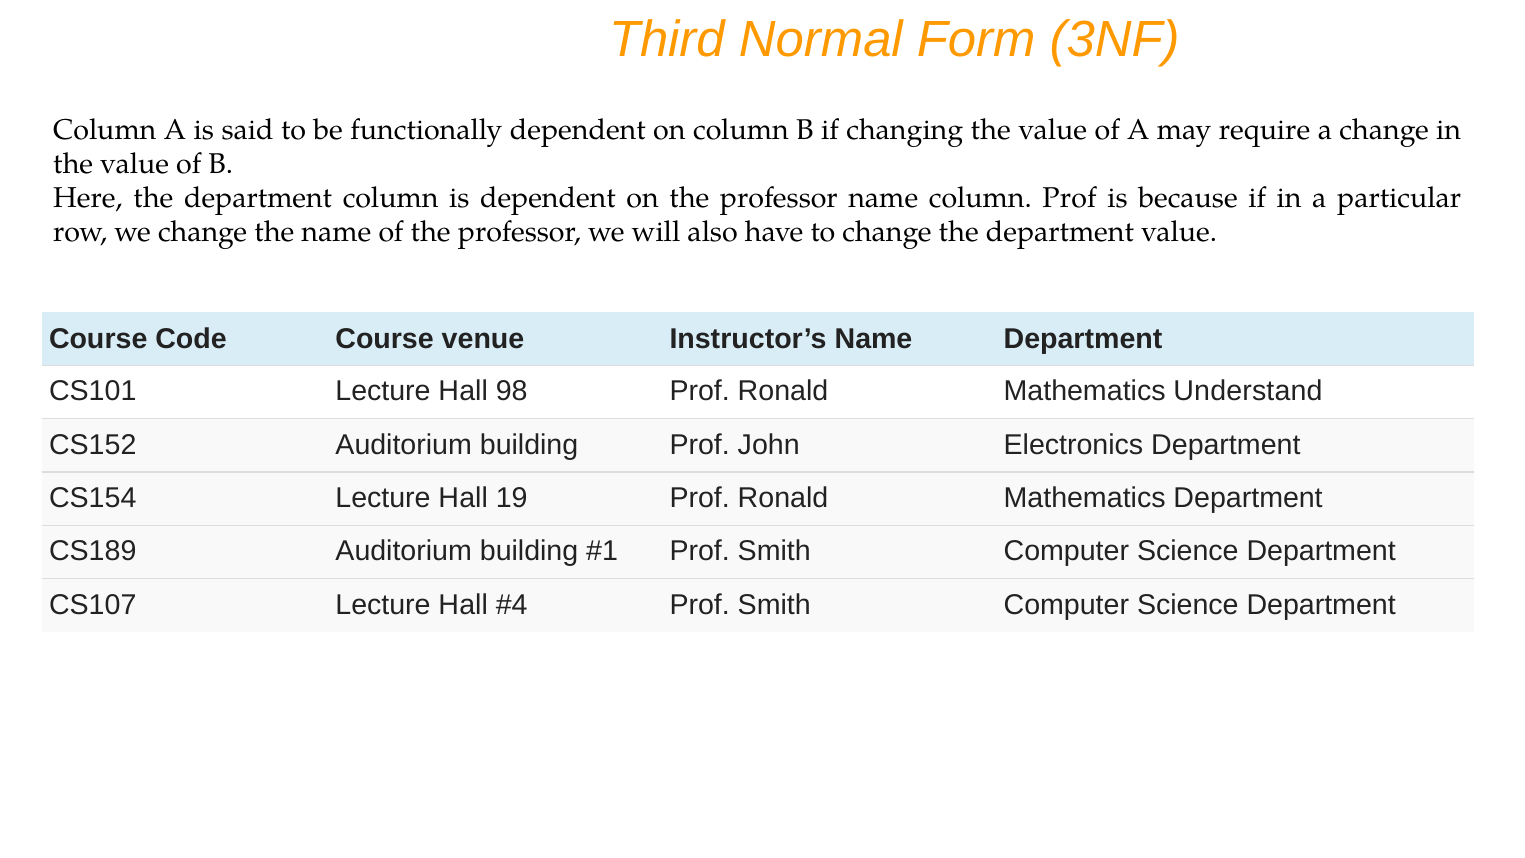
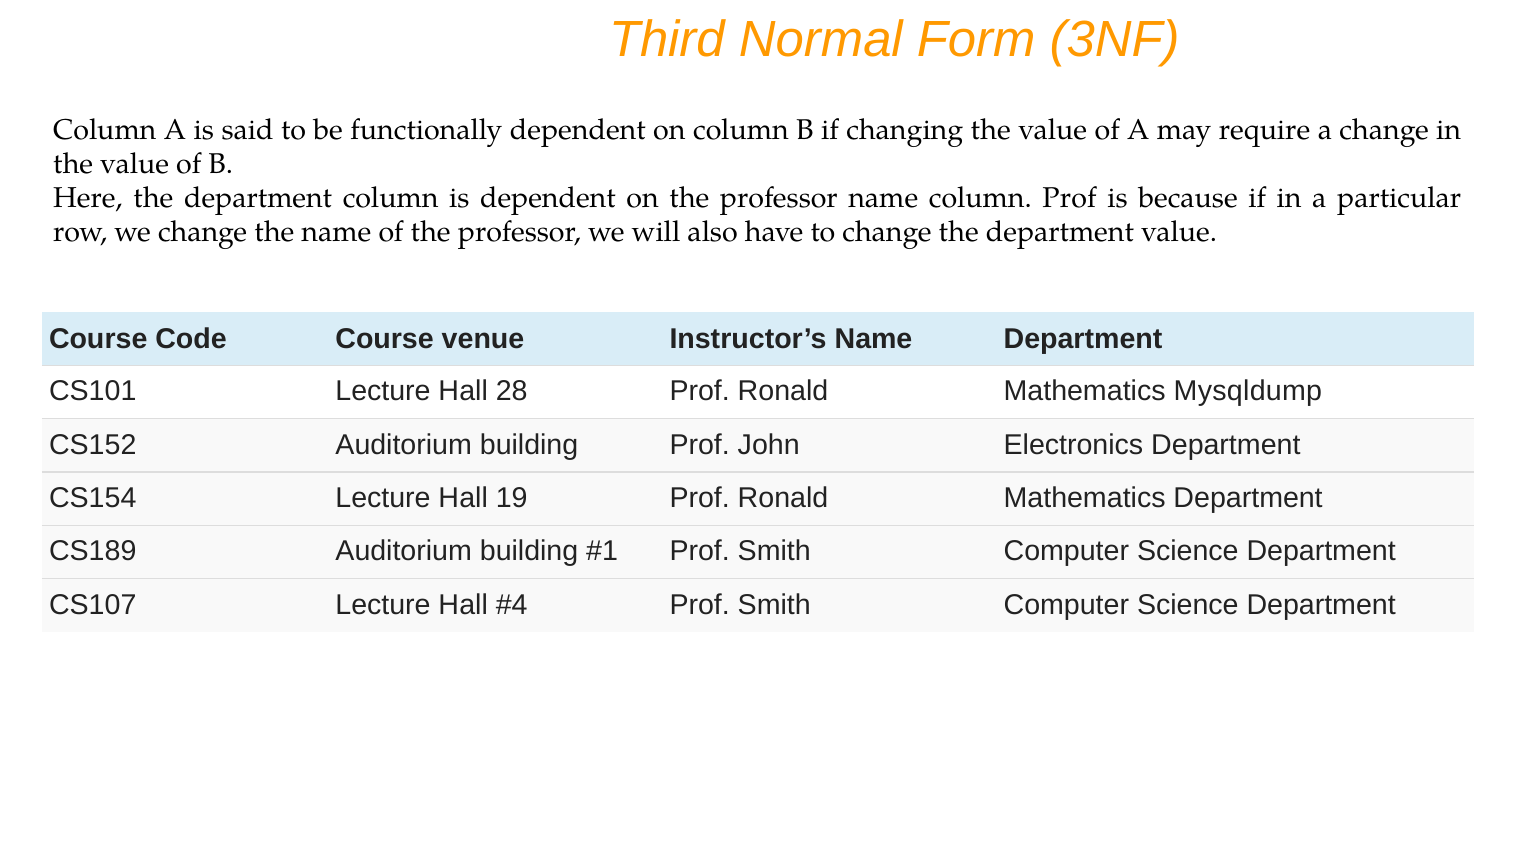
98: 98 -> 28 (512, 391)
Understand: Understand -> Mysqldump (1248, 391)
